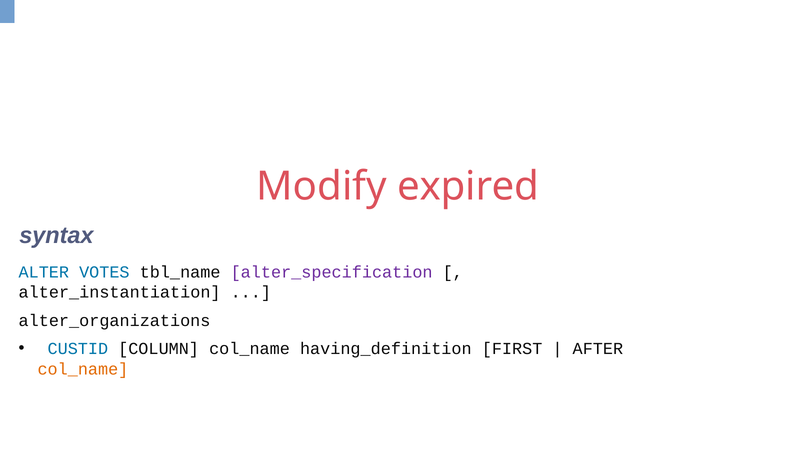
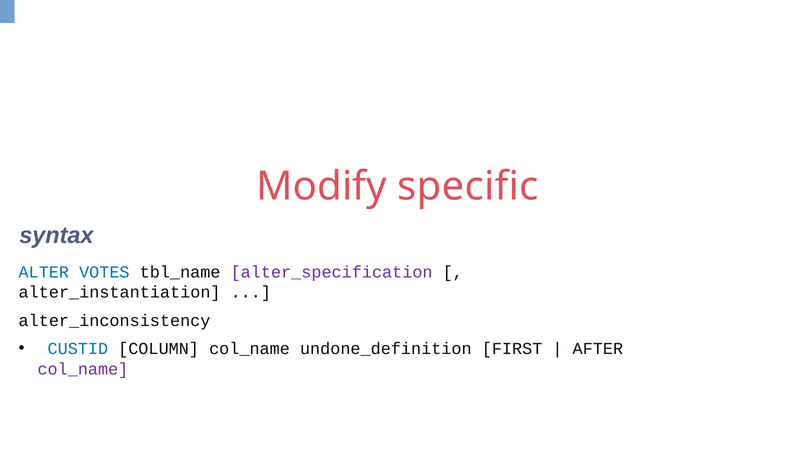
expired: expired -> specific (468, 186)
alter_organizations: alter_organizations -> alter_inconsistency (115, 320)
having_definition: having_definition -> undone_definition (386, 348)
col_name colour: orange -> purple (83, 369)
